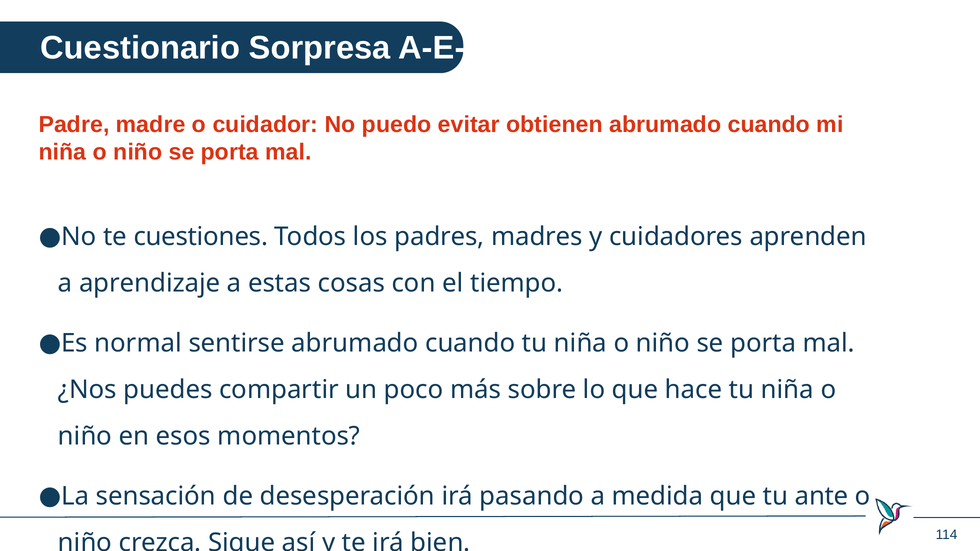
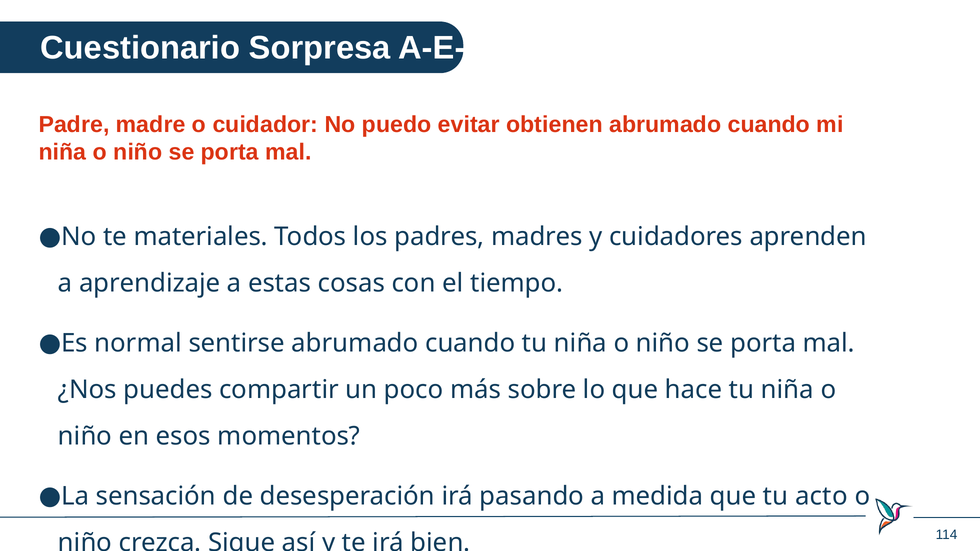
cuestiones: cuestiones -> materiales (201, 237)
ante: ante -> acto (821, 497)
